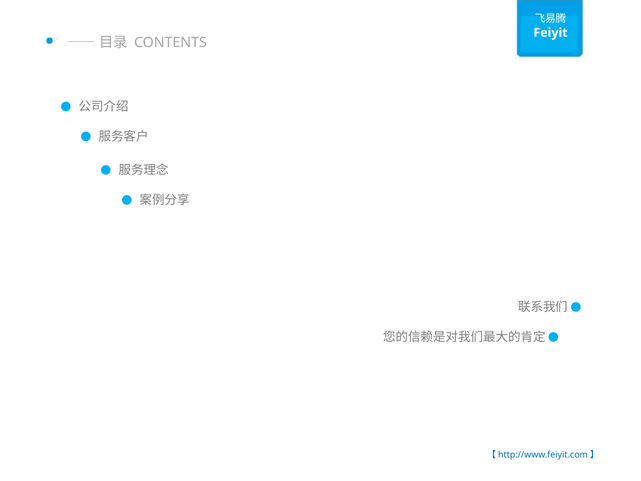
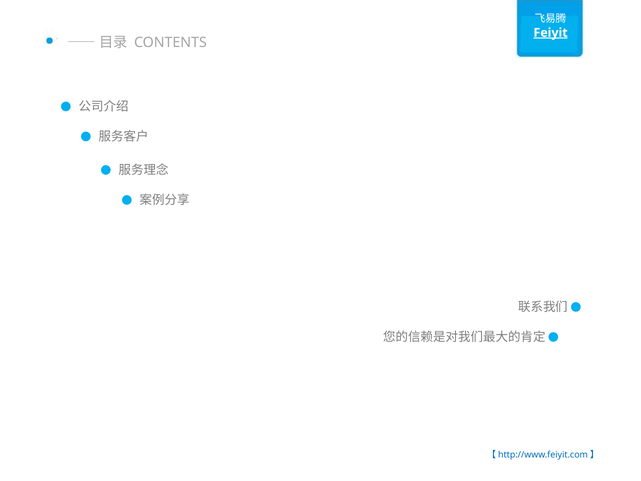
Feiyit underline: none -> present (551, 33)
